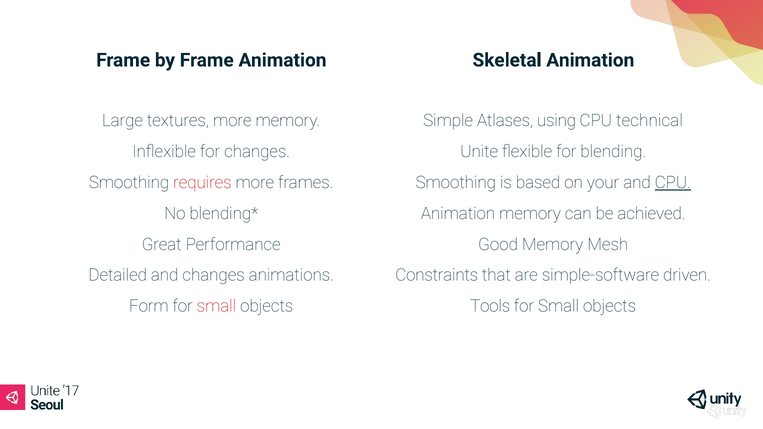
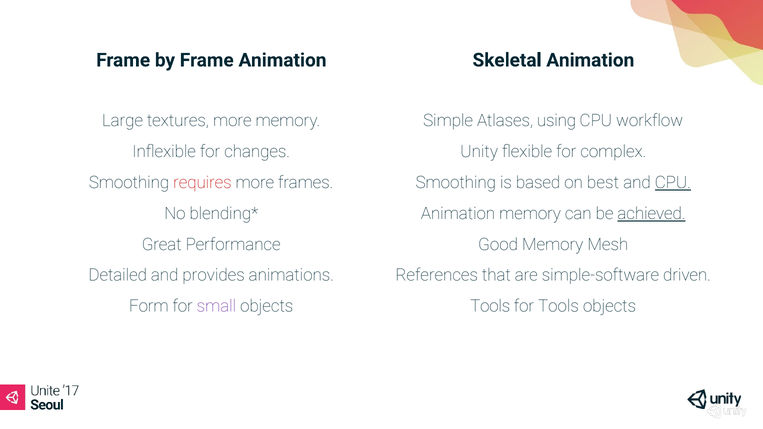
technical: technical -> workflow (650, 121)
Unite: Unite -> Unity (479, 152)
blending: blending -> complex (613, 152)
your: your -> best (603, 183)
achieved underline: none -> present (651, 214)
and changes: changes -> provides (214, 275)
Constraints: Constraints -> References (437, 275)
small colour: red -> purple (216, 306)
Small: Small -> Tools (558, 306)
